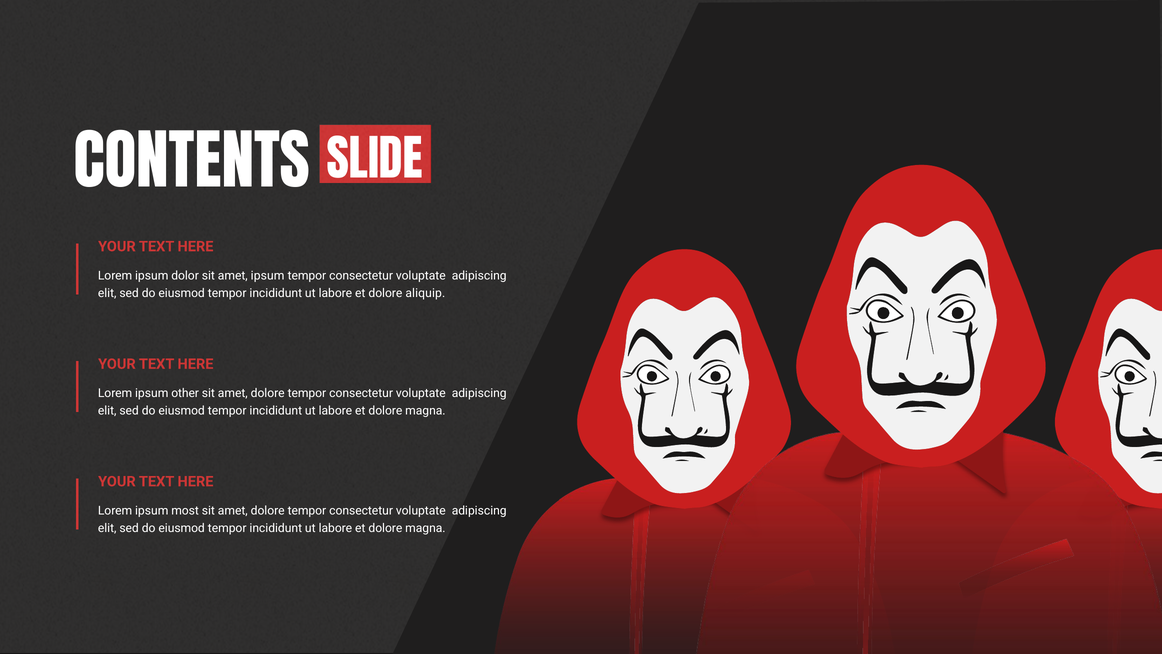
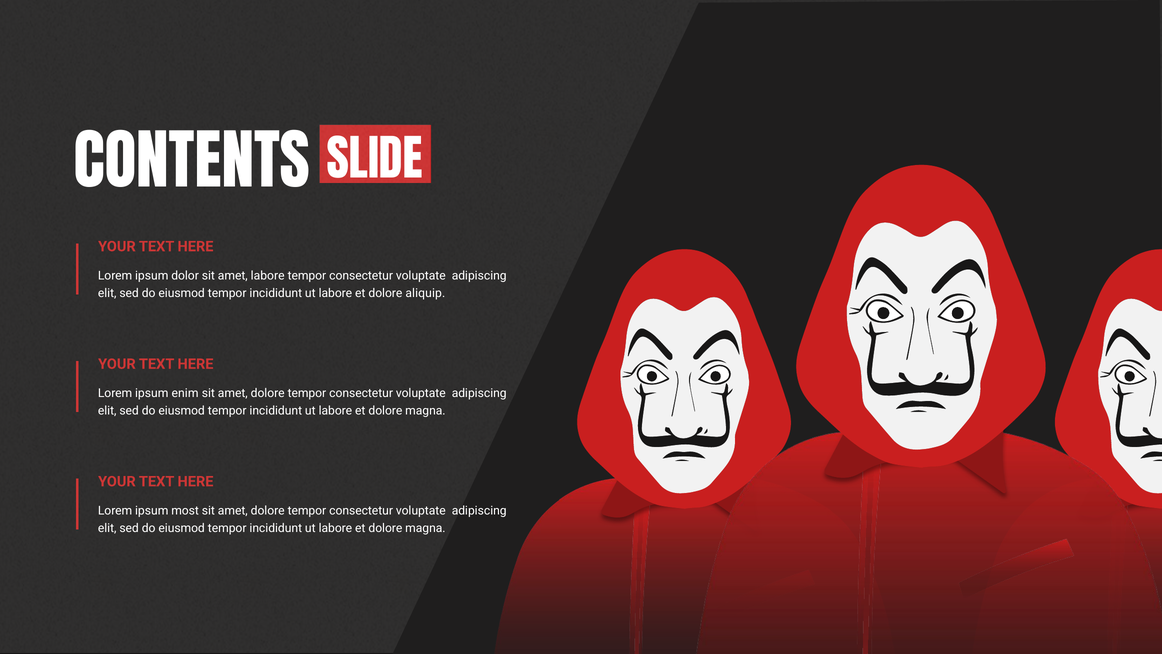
amet ipsum: ipsum -> labore (268, 275)
other: other -> enim (185, 393)
